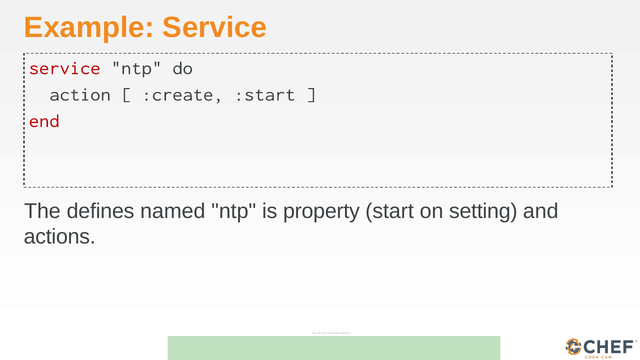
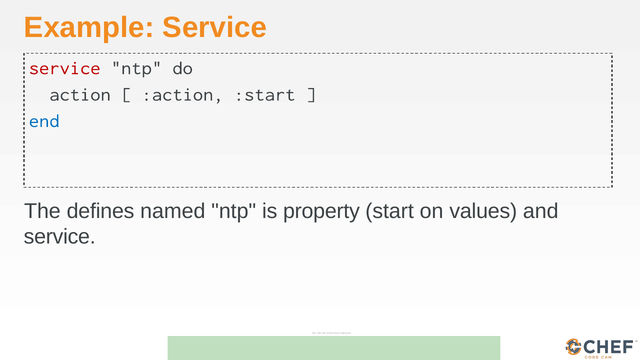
:create: :create -> :action (183, 94)
end colour: red -> blue (44, 121)
setting: setting -> values (483, 211)
actions: actions -> service (60, 237)
